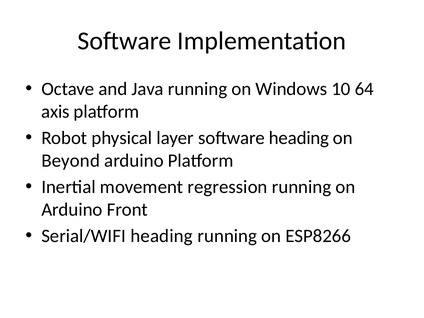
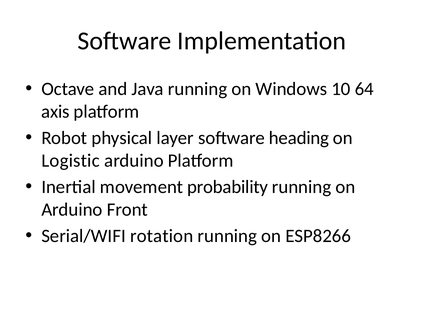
Beyond: Beyond -> Logistic (71, 161)
regression: regression -> probability (228, 187)
Serial/WIFI heading: heading -> rotation (162, 236)
